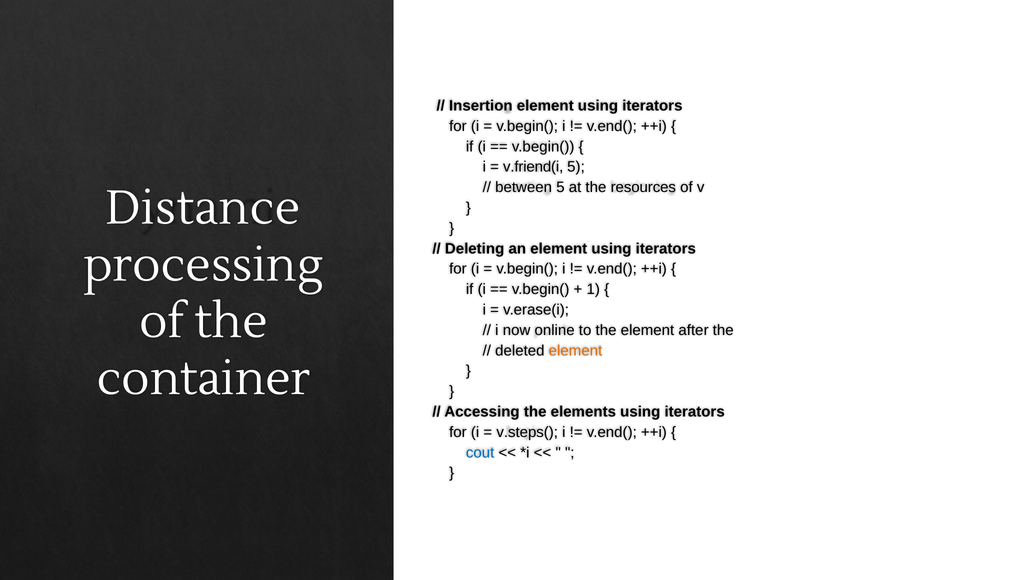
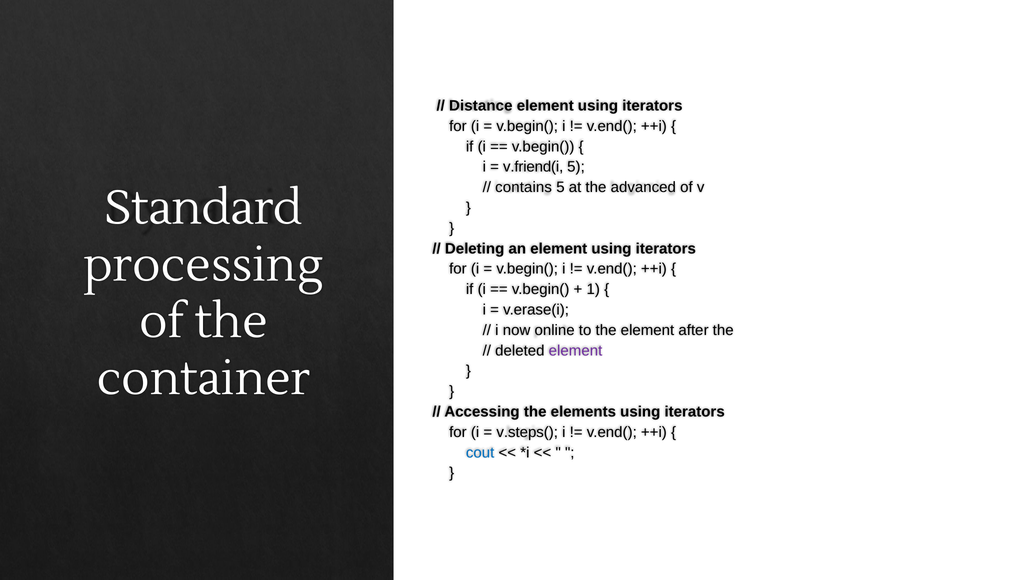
Insertion: Insertion -> Distance (481, 106)
between: between -> contains (524, 187)
resources: resources -> advanced (643, 187)
Distance: Distance -> Standard (204, 208)
element colour: orange -> purple (576, 351)
